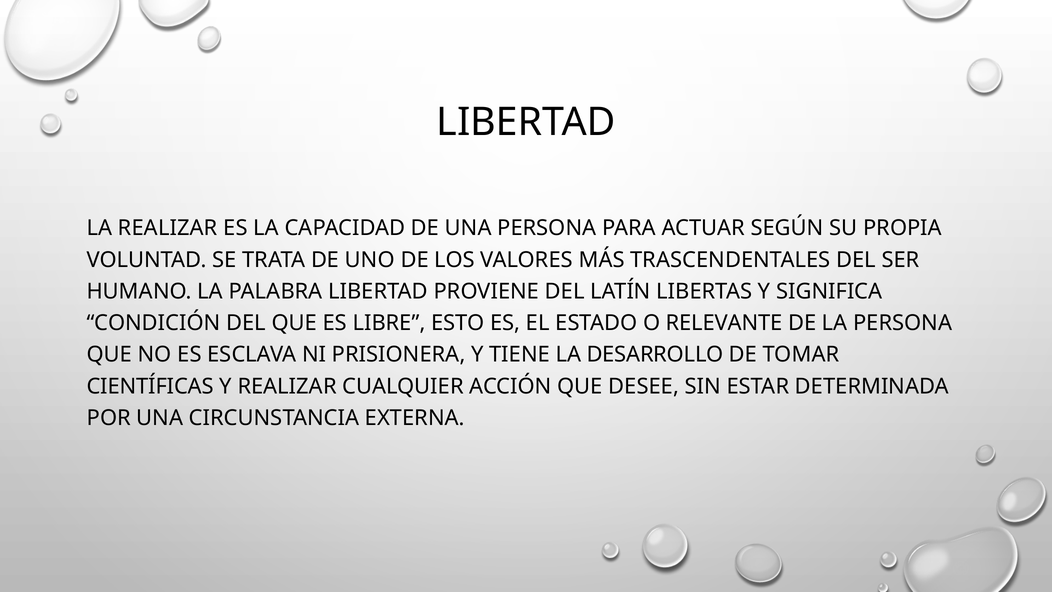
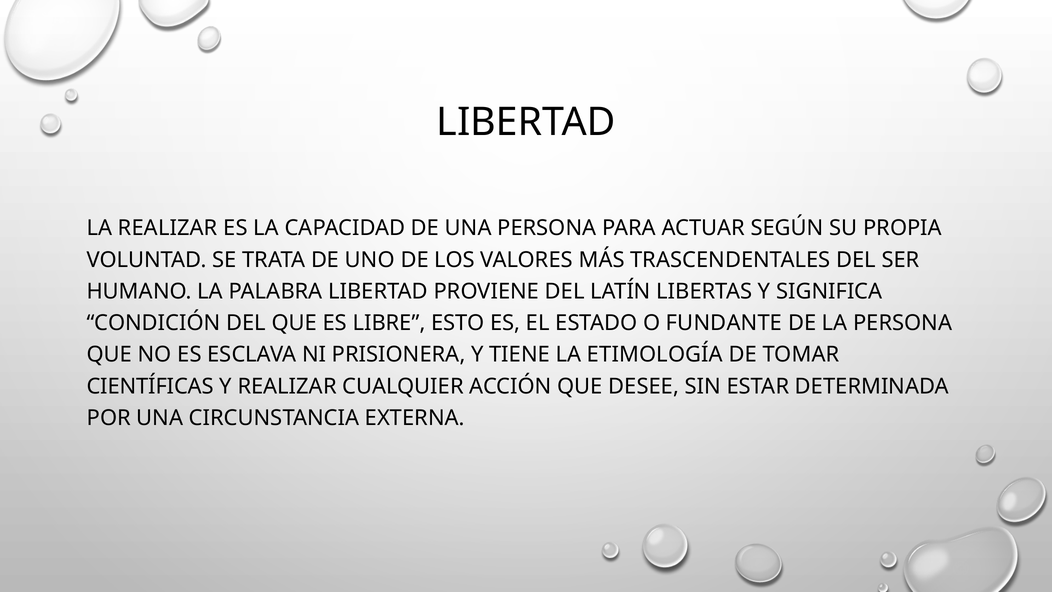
RELEVANTE: RELEVANTE -> FUNDANTE (724, 323)
DESARROLLO: DESARROLLO -> ETIMOLOGÍA (655, 355)
